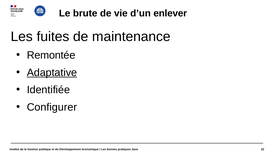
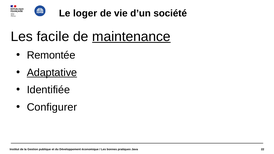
brute: brute -> loger (85, 13)
enlever: enlever -> société (170, 13)
fuites: fuites -> facile (53, 37)
maintenance underline: none -> present (131, 37)
